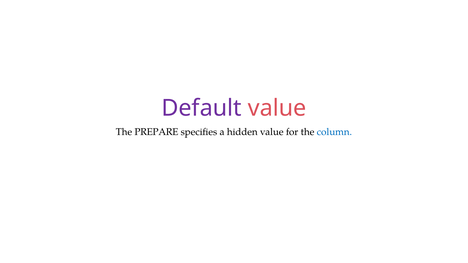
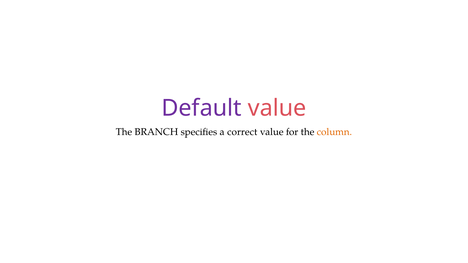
PREPARE: PREPARE -> BRANCH (156, 132)
hidden: hidden -> correct (242, 132)
column colour: blue -> orange (334, 132)
